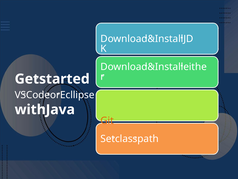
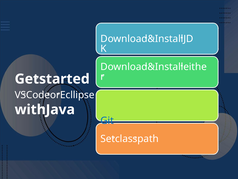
Git colour: orange -> blue (107, 120)
